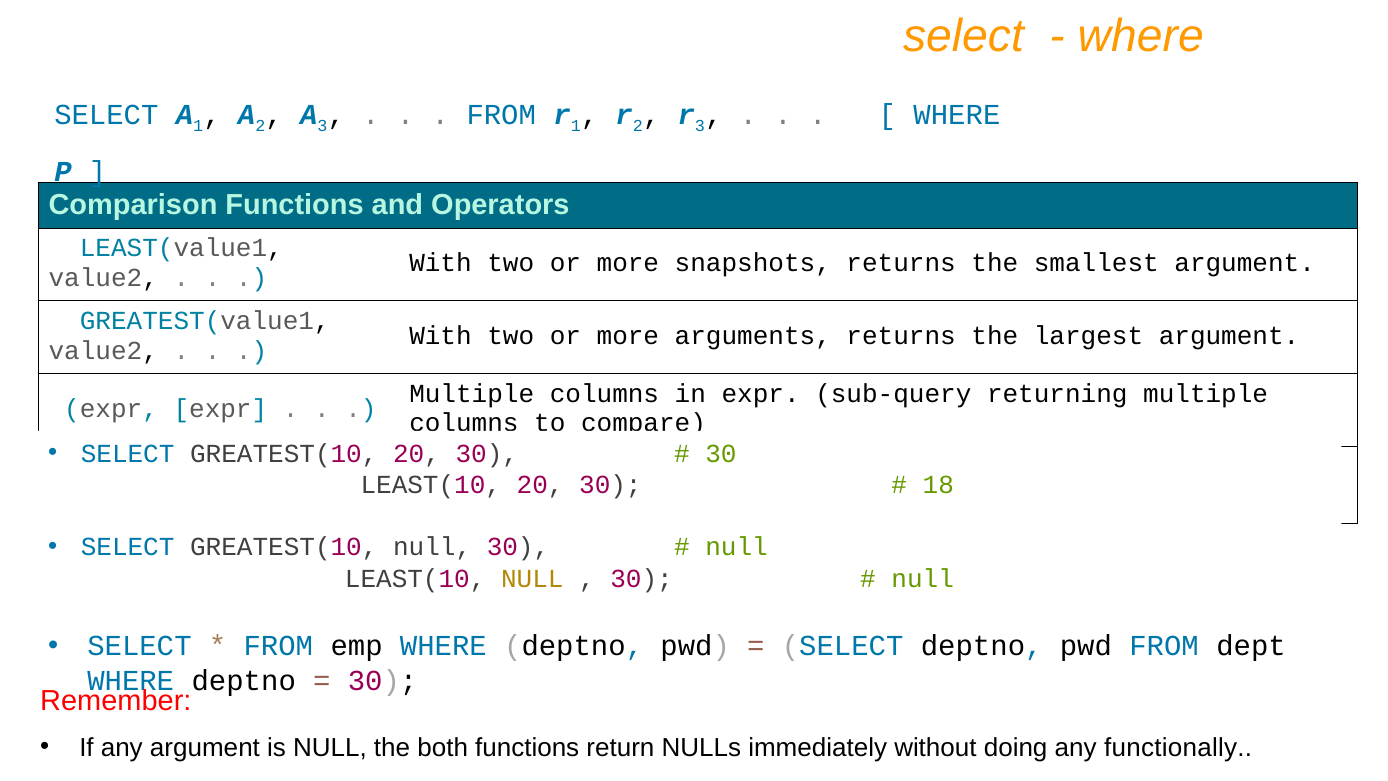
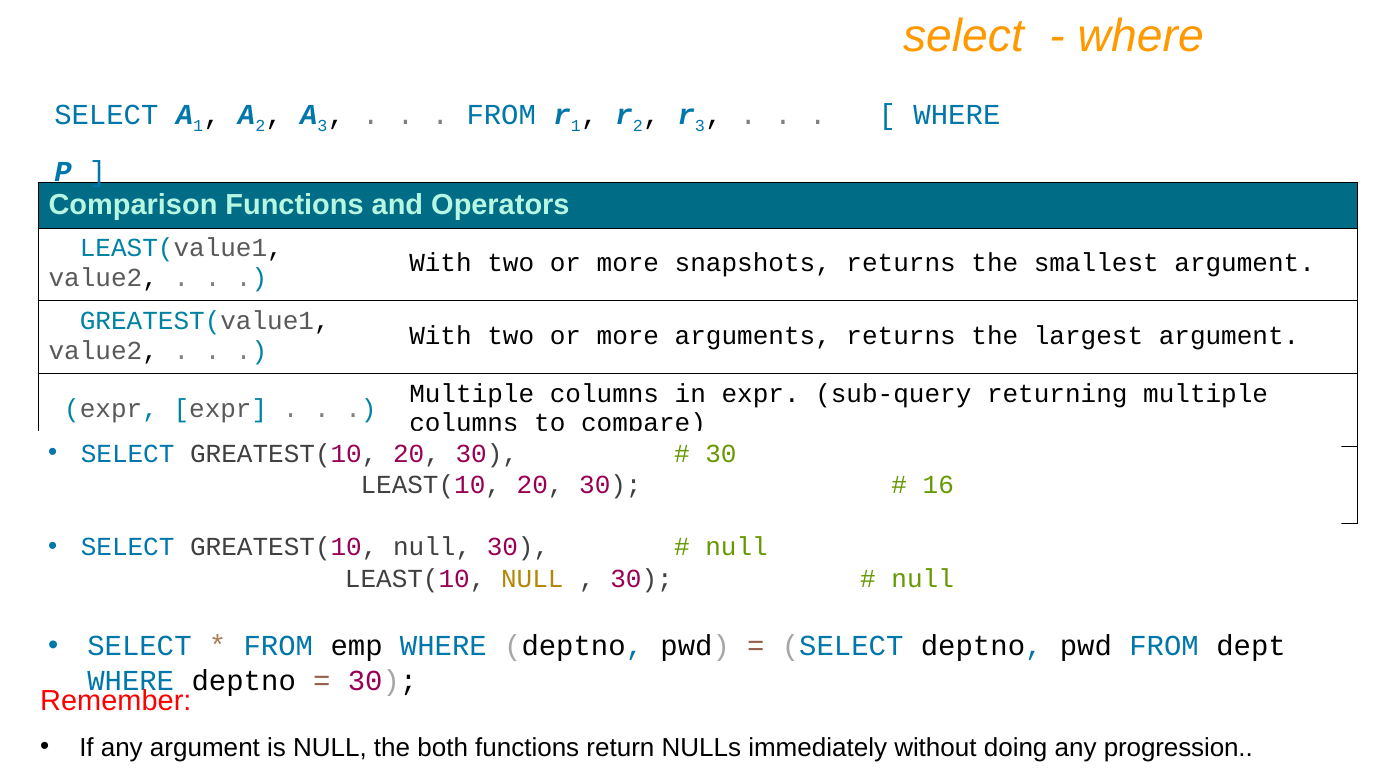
18: 18 -> 16 (938, 485)
functionally: functionally -> progression (1178, 747)
